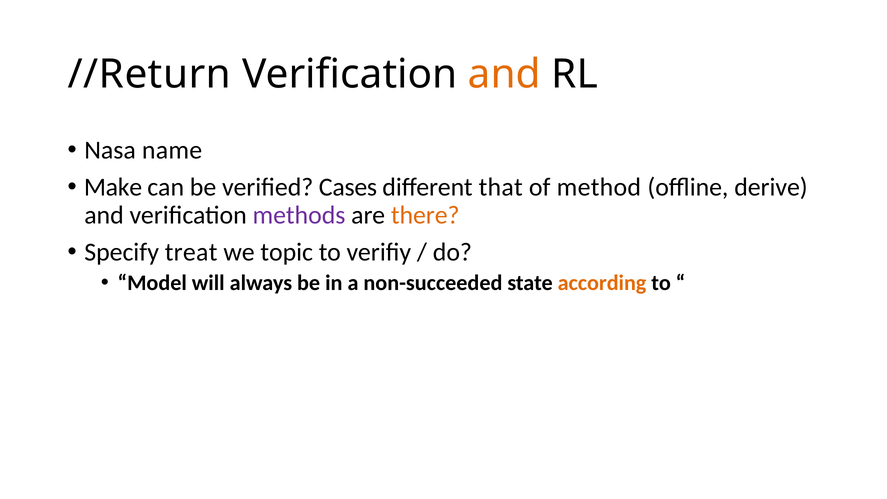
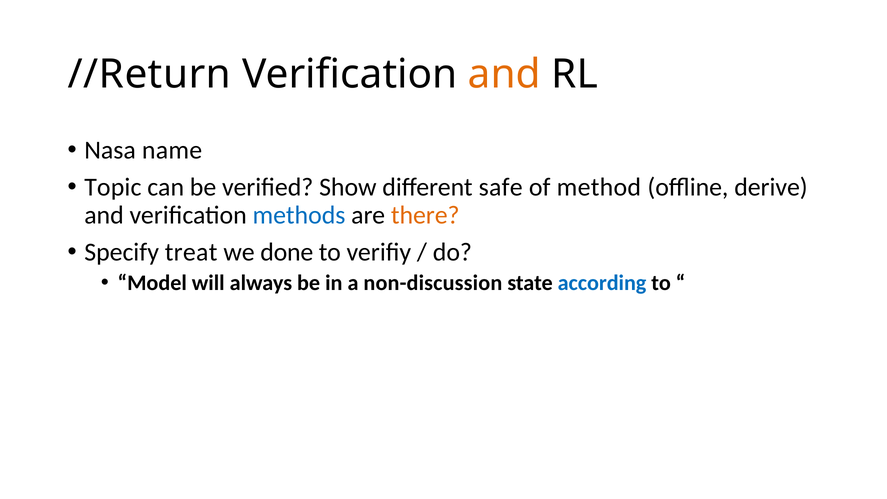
Make: Make -> Topic (113, 187)
Cases: Cases -> Show (348, 187)
that: that -> safe (501, 187)
methods colour: purple -> blue (299, 215)
topic: topic -> done (287, 252)
non-succeeded: non-succeeded -> non-discussion (433, 283)
according colour: orange -> blue (602, 283)
